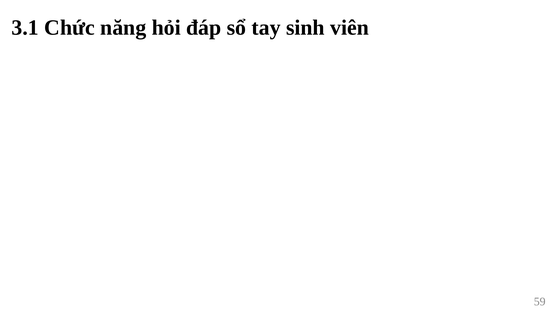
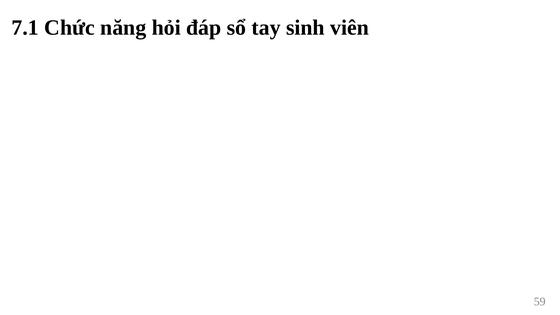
3.1: 3.1 -> 7.1 (25, 28)
